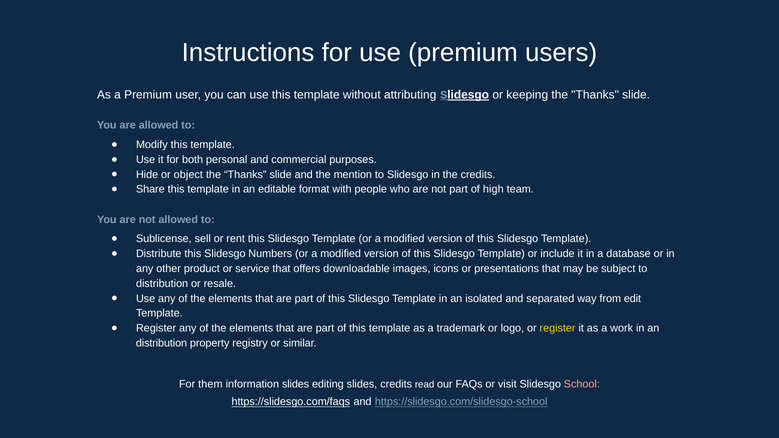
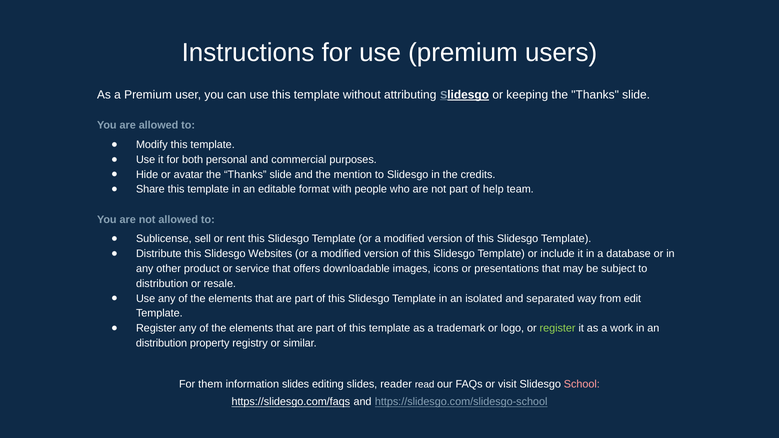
object: object -> avatar (188, 175)
high: high -> help (493, 189)
Numbers: Numbers -> Websites (270, 254)
register colour: yellow -> light green (558, 328)
slides credits: credits -> reader (396, 385)
